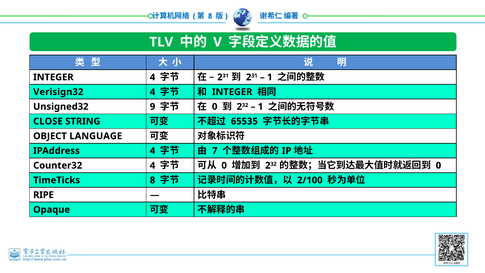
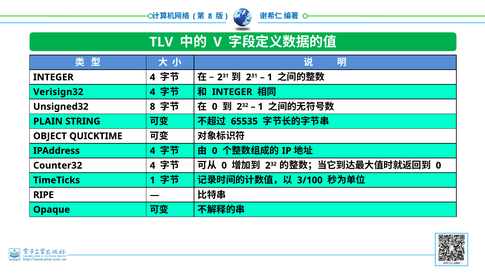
Unsigned32 9: 9 -> 8 (153, 107)
CLOSE: CLOSE -> PLAIN (48, 121)
LANGUAGE: LANGUAGE -> QUICKTIME (96, 136)
7: 7 -> 0 (215, 151)
TimeTicks 8: 8 -> 1 (153, 180)
2/100: 2/100 -> 3/100 (310, 180)
